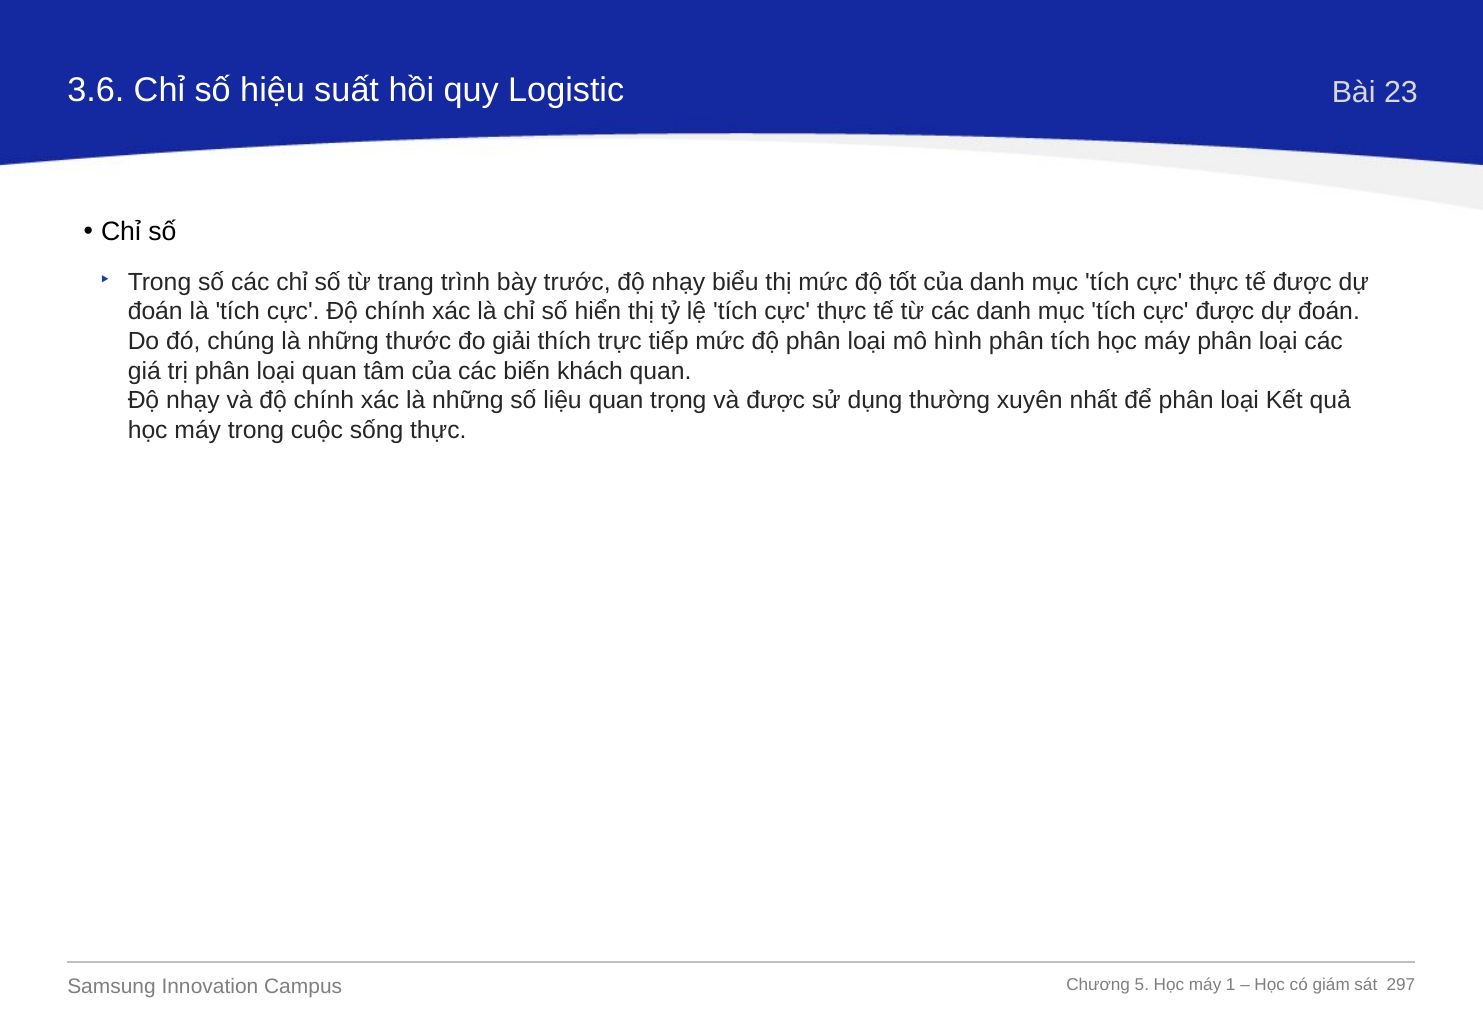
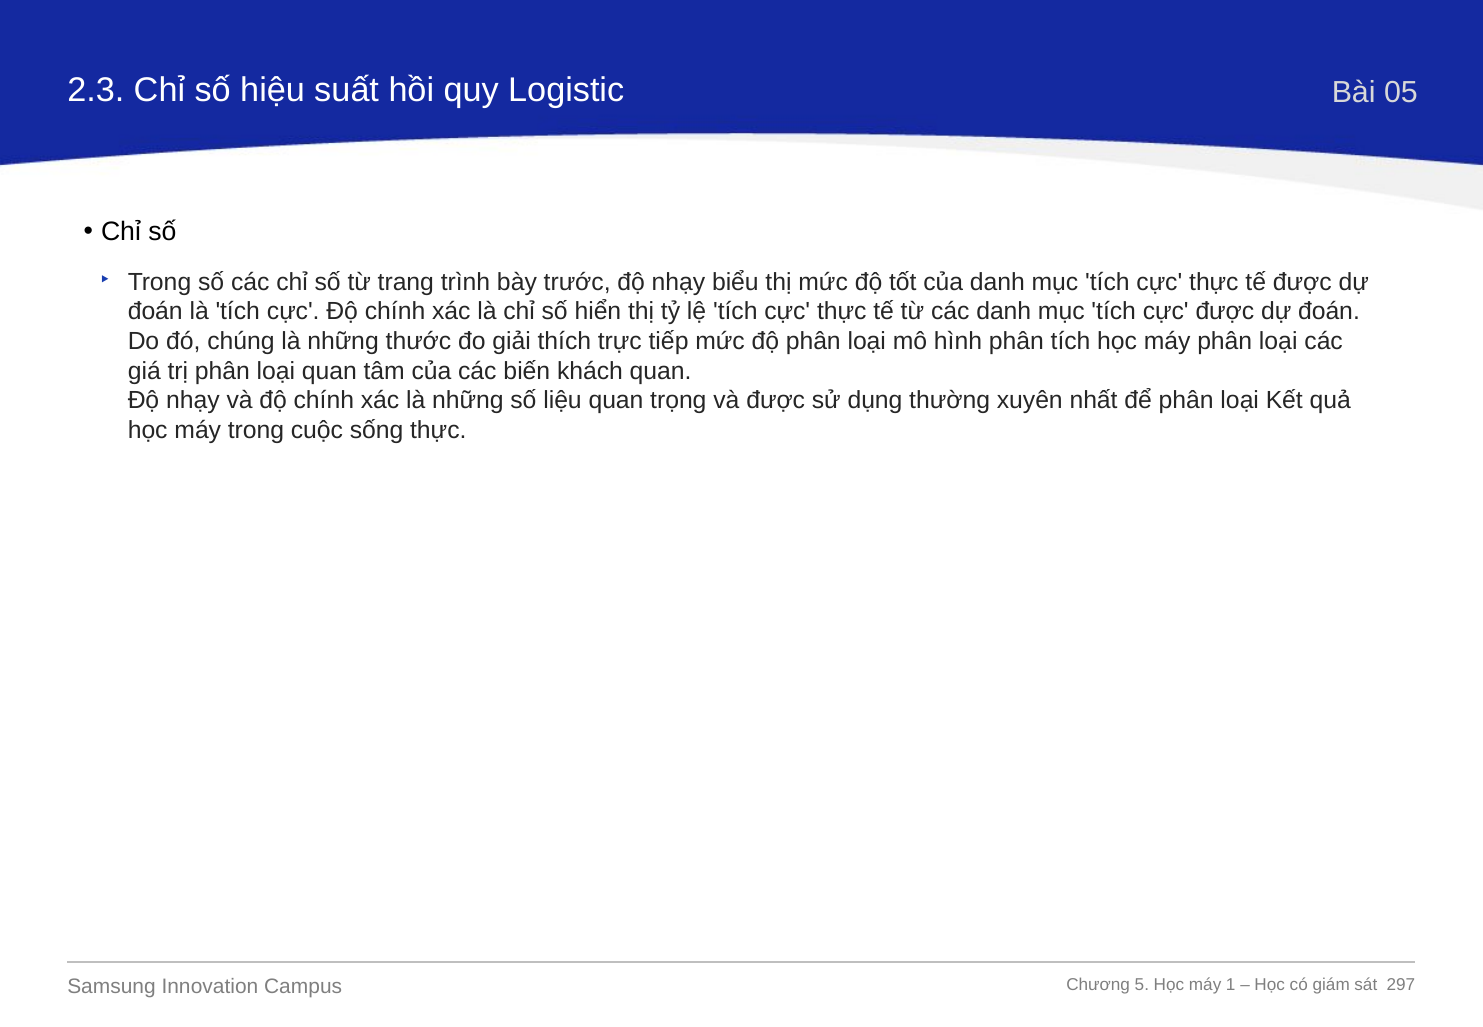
3.6: 3.6 -> 2.3 (96, 90)
23: 23 -> 05 (1401, 92)
